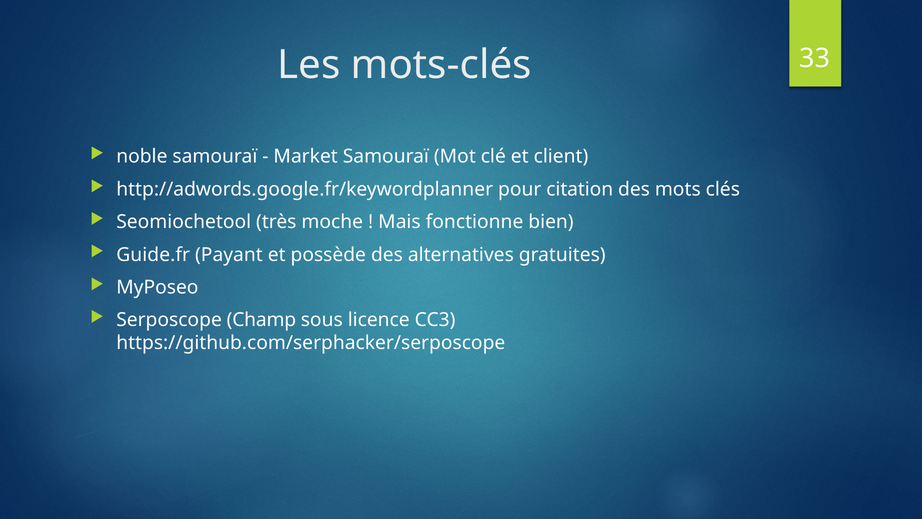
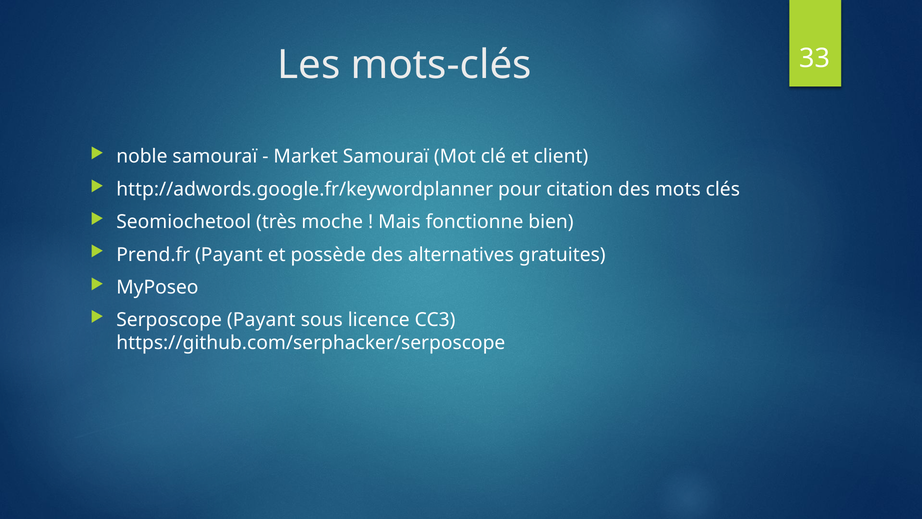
Guide.fr: Guide.fr -> Prend.fr (153, 254)
Serposcope Champ: Champ -> Payant (261, 320)
